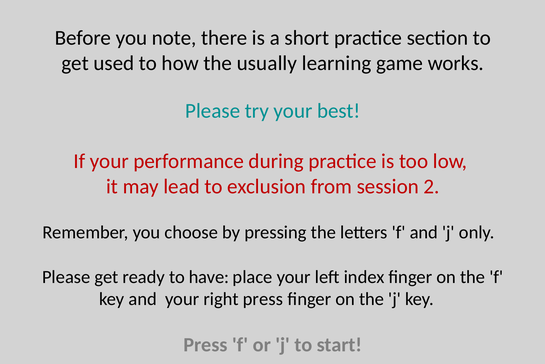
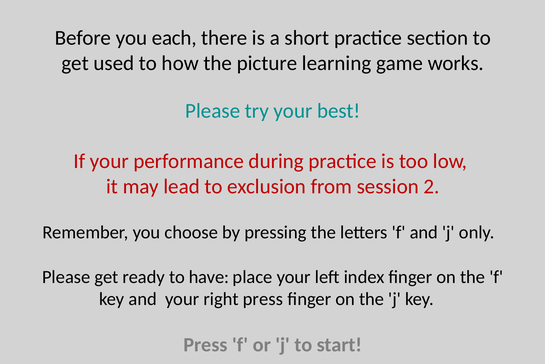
note: note -> each (174, 38)
usually: usually -> picture (267, 63)
